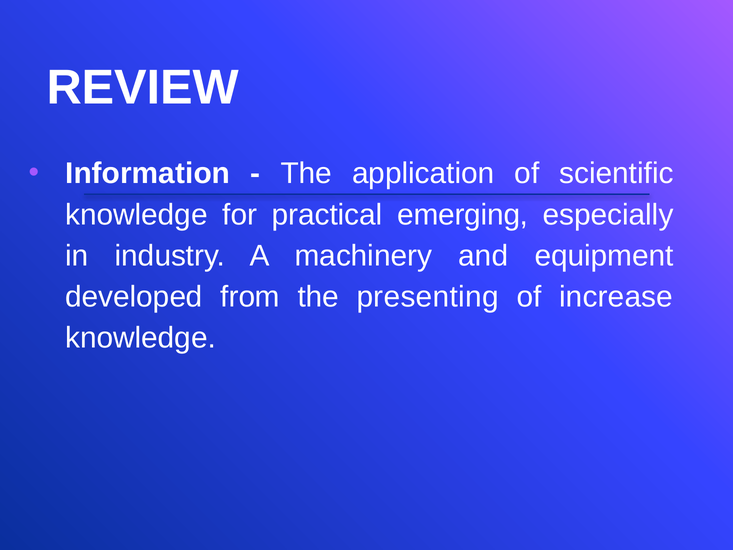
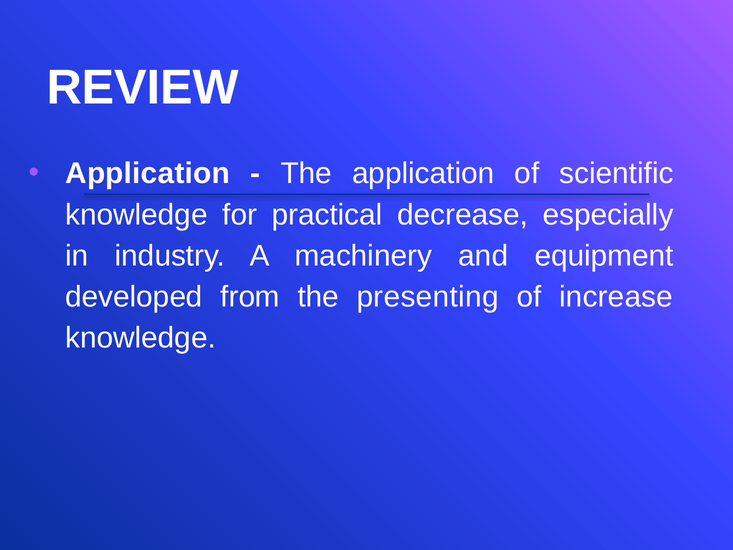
Information: Information -> Application (148, 173)
emerging: emerging -> decrease (463, 215)
